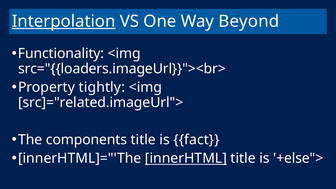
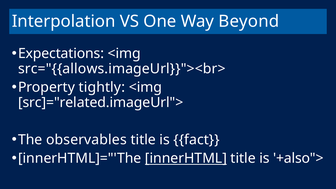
Interpolation underline: present -> none (64, 21)
Functionality: Functionality -> Expectations (61, 54)
src="{{loaders.imageUrl}}"><br>: src="{{loaders.imageUrl}}"><br> -> src="{{allows.imageUrl}}"><br> (122, 69)
components: components -> observables (86, 140)
+else">: +else"> -> +also"> (298, 158)
